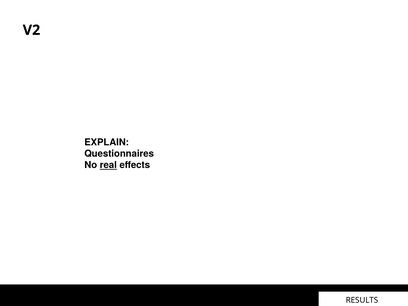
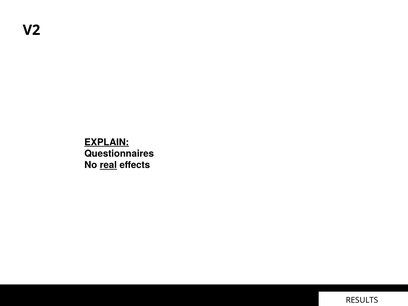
EXPLAIN underline: none -> present (107, 142)
